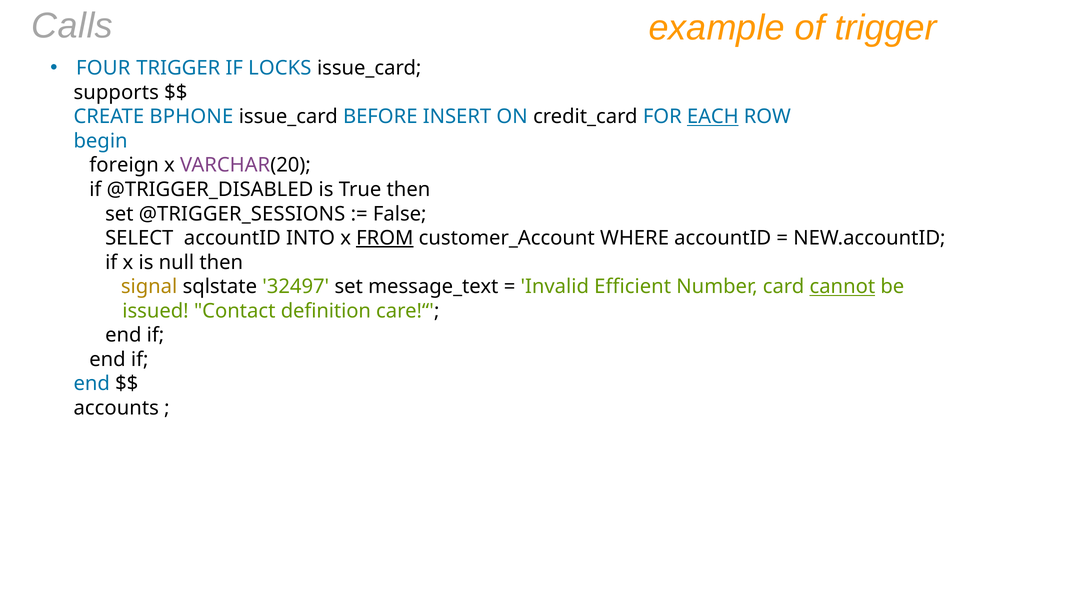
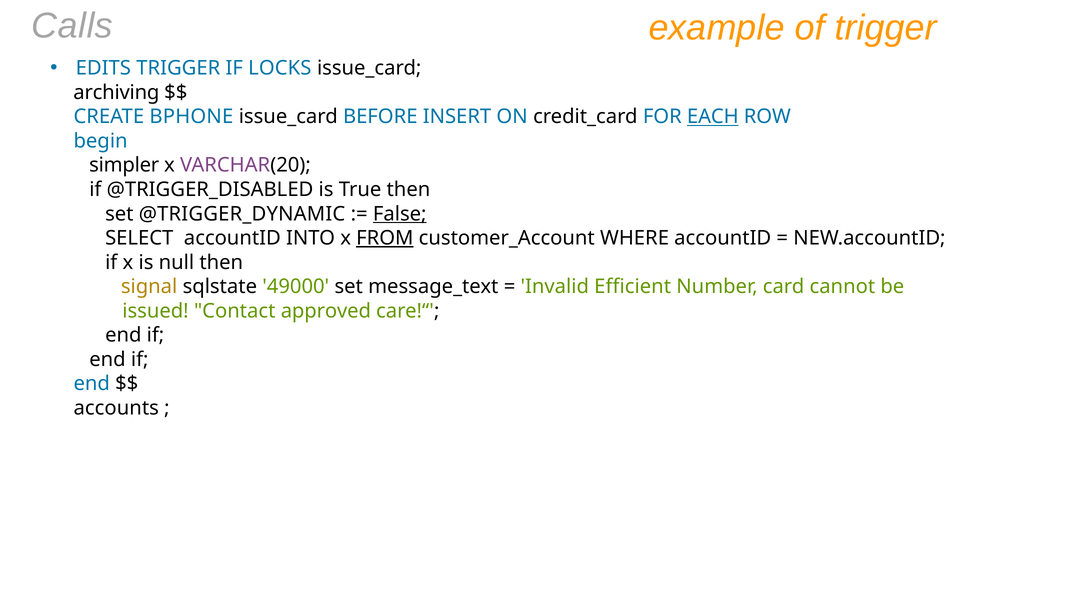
FOUR: FOUR -> EDITS (103, 68)
supports: supports -> archiving (116, 93)
foreign: foreign -> simpler (124, 165)
@TRIGGER_SESSIONS: @TRIGGER_SESSIONS -> @TRIGGER_DYNAMIC (242, 214)
False underline: none -> present (400, 214)
32497: 32497 -> 49000 (296, 287)
cannot underline: present -> none (842, 287)
definition: definition -> approved (326, 311)
